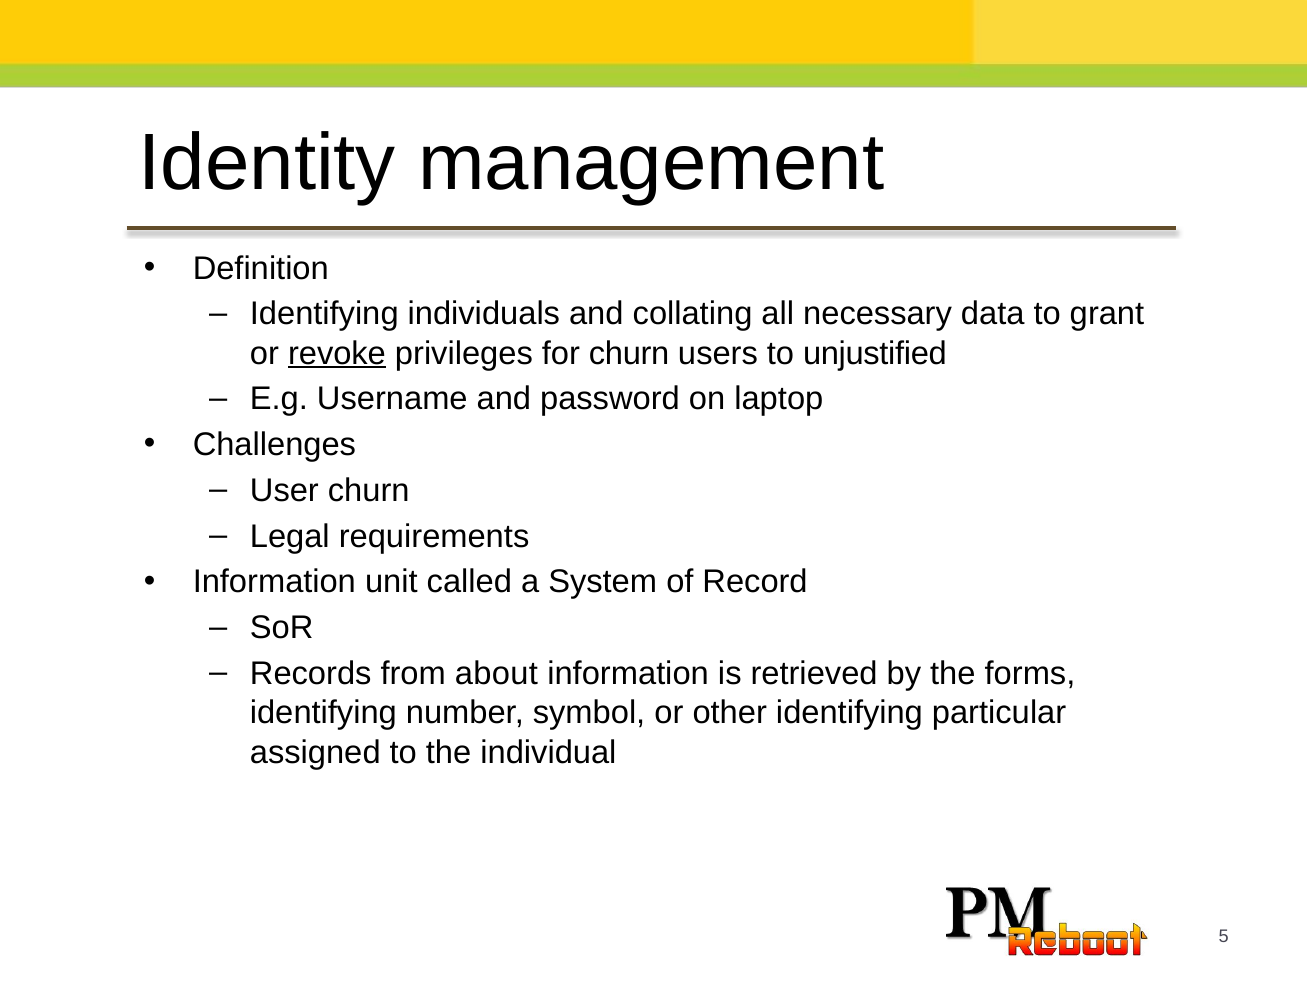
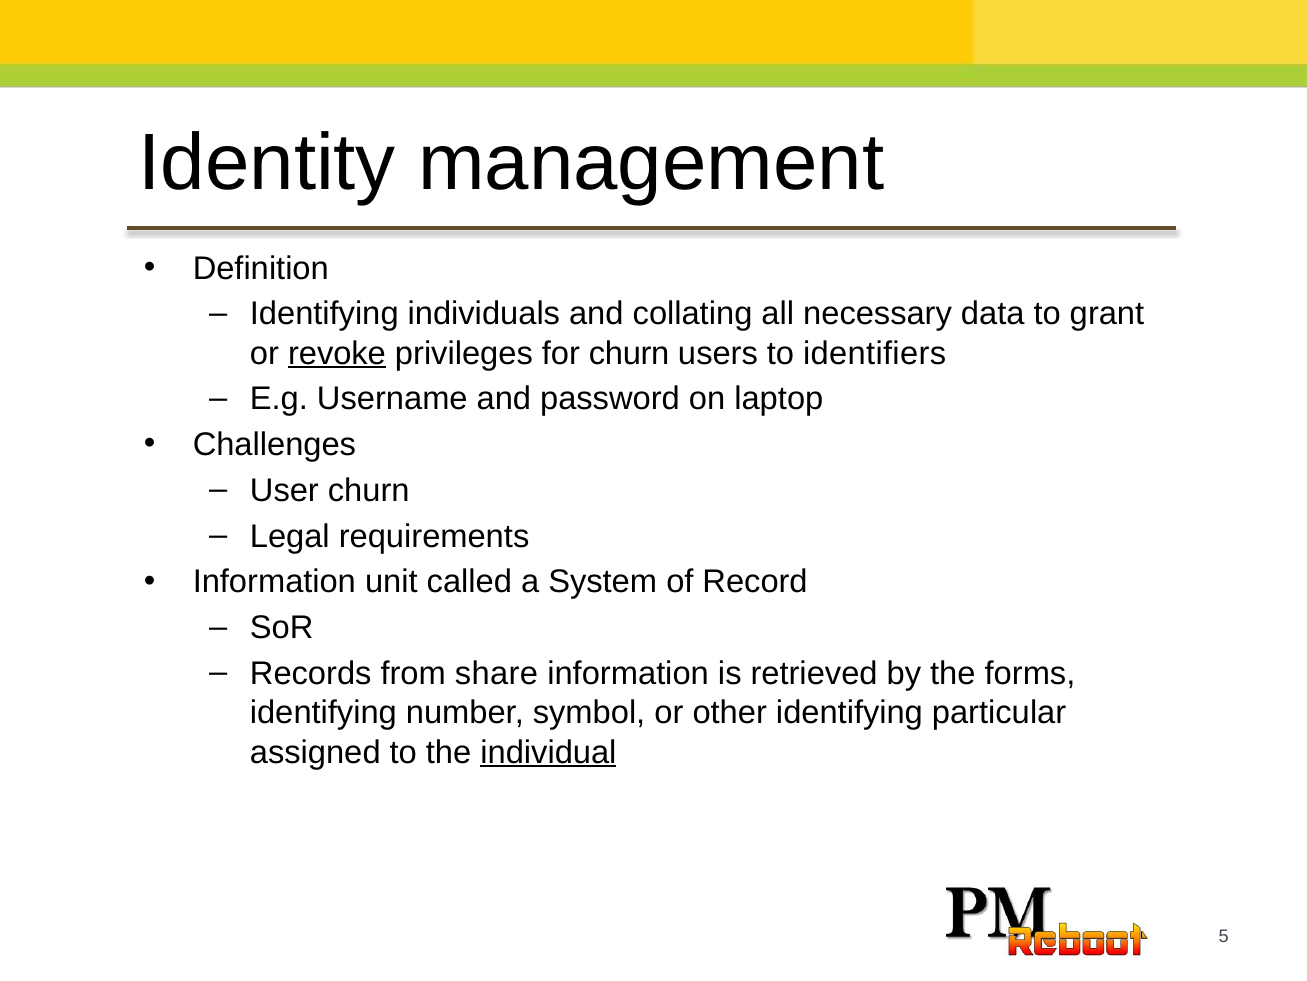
unjustified: unjustified -> identifiers (875, 353)
about: about -> share (496, 673)
individual underline: none -> present (548, 752)
